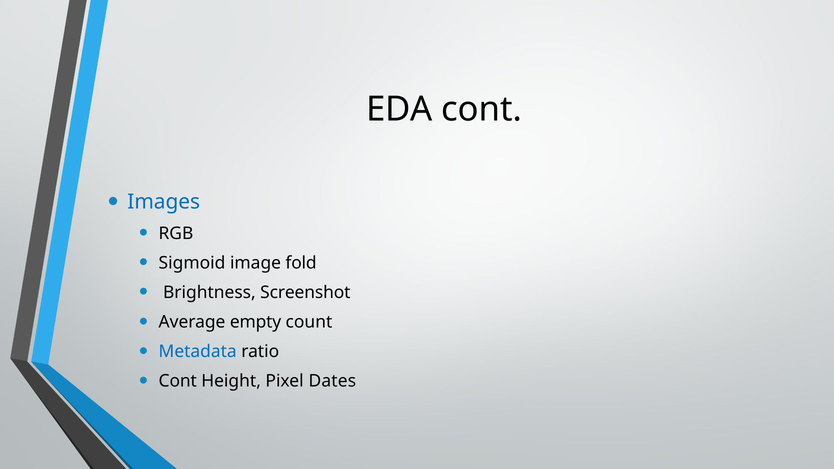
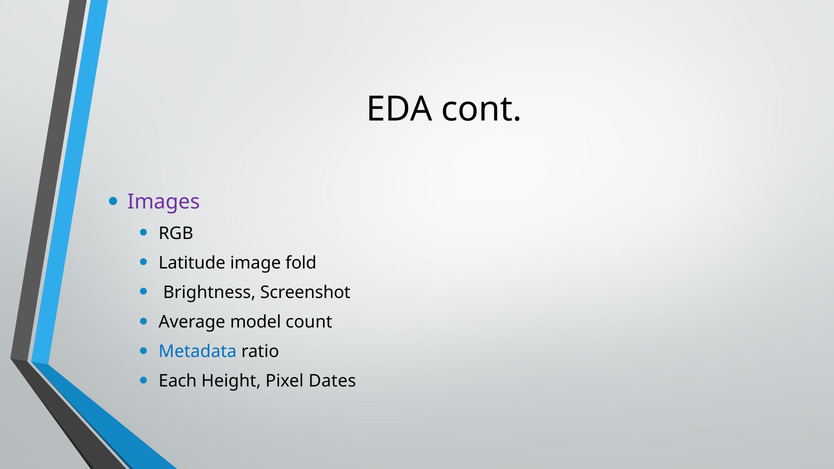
Images colour: blue -> purple (164, 202)
Sigmoid: Sigmoid -> Latitude (192, 263)
empty: empty -> model (256, 322)
Cont: Cont -> Each (178, 381)
